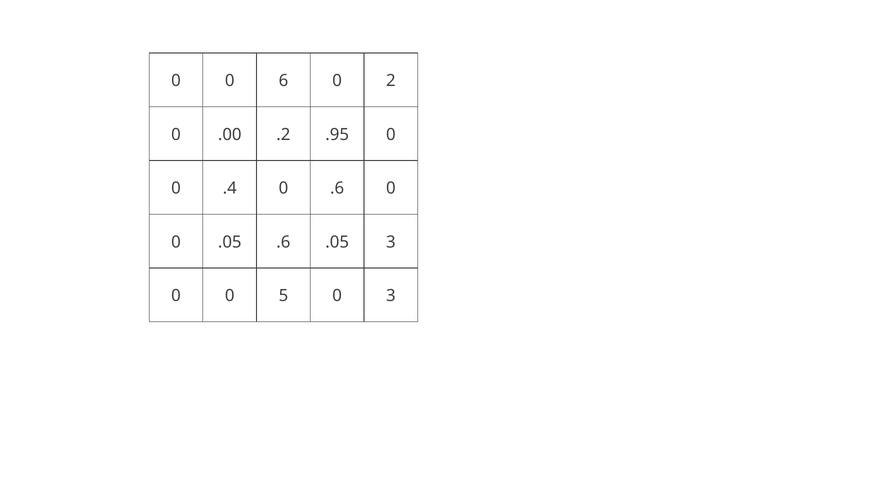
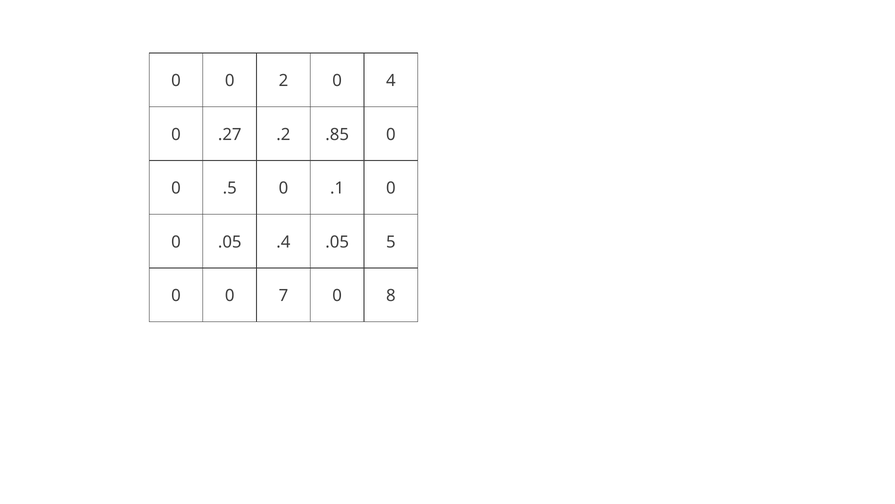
6: 6 -> 2 (283, 81)
2: 2 -> 4 (391, 81)
.00: .00 -> .27 (230, 134)
.95: .95 -> .85 (337, 134)
.4: .4 -> .5 (230, 188)
0 .6: .6 -> .1 (337, 188)
.05 .6: .6 -> .4 (283, 242)
.05 3: 3 -> 5 (391, 242)
5: 5 -> 7 (283, 295)
0 3: 3 -> 8 (391, 295)
